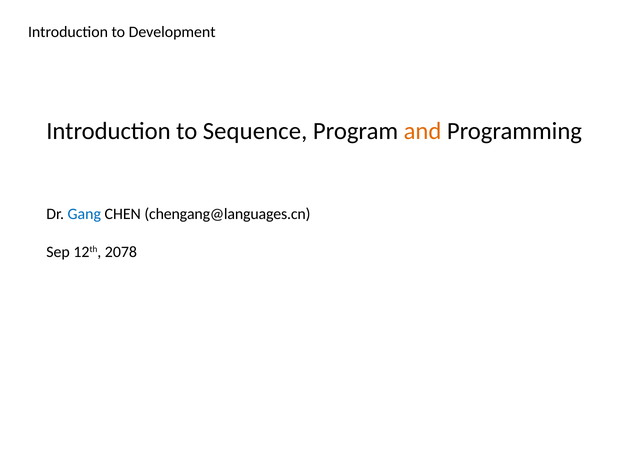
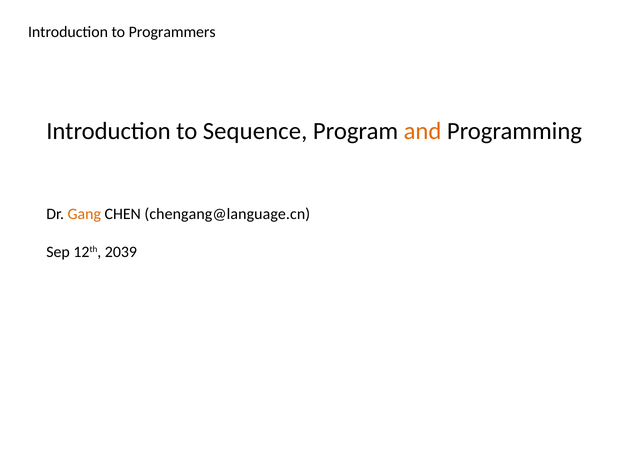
Development: Development -> Programmers (172, 32)
Gang colour: blue -> orange (84, 214)
chengang@languages.cn: chengang@languages.cn -> chengang@language.cn (227, 214)
2078: 2078 -> 2039 (121, 252)
